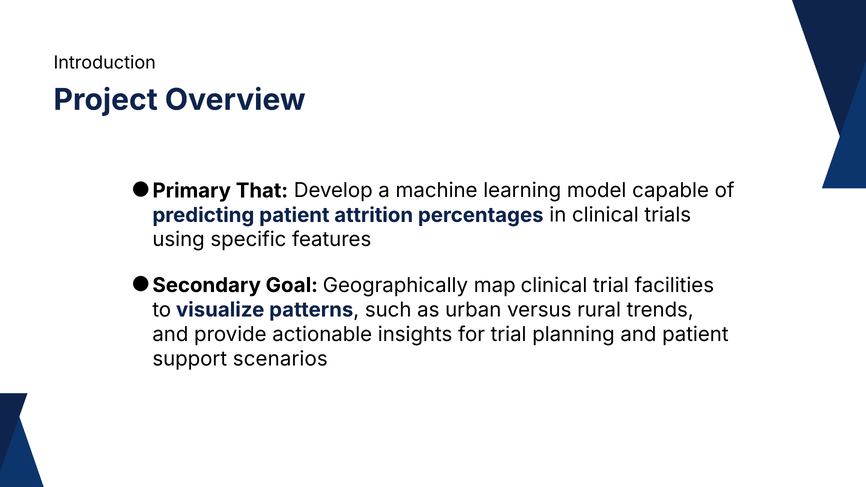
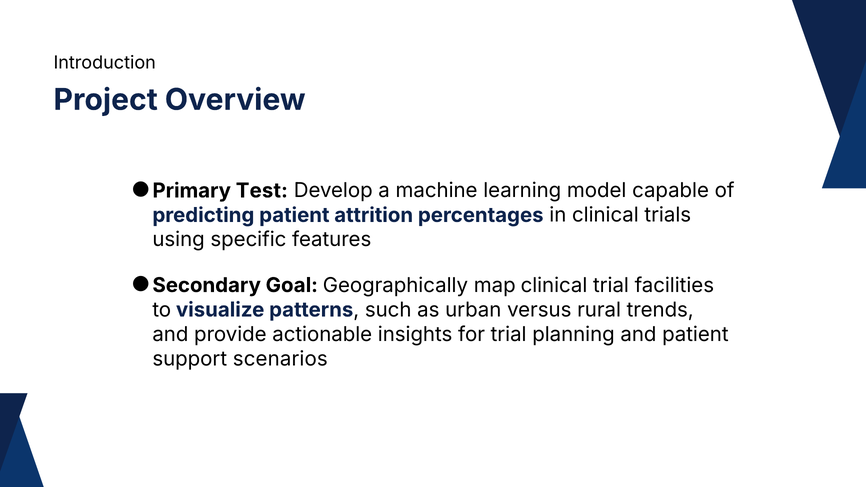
That: That -> Test (262, 191)
